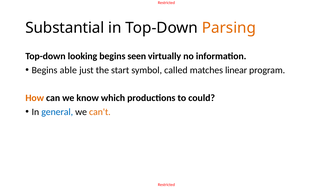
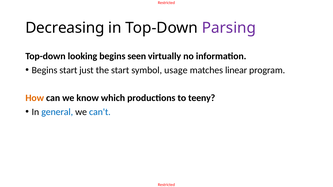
Substantial: Substantial -> Decreasing (65, 28)
Parsing colour: orange -> purple (229, 28)
Begins able: able -> start (68, 70)
called: called -> usage (176, 70)
could: could -> teeny (202, 98)
can't colour: orange -> blue (100, 112)
